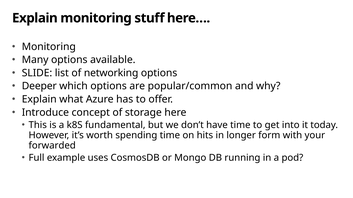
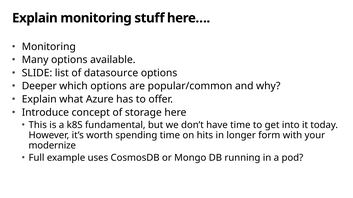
networking: networking -> datasource (111, 73)
forwarded: forwarded -> modernize (52, 146)
